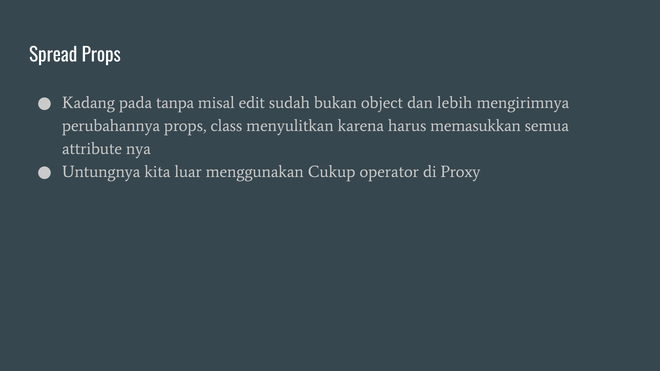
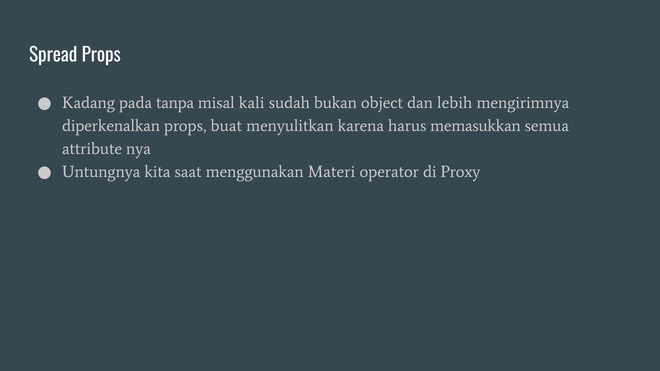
edit: edit -> kali (252, 103)
perubahannya: perubahannya -> diperkenalkan (111, 126)
class: class -> buat (226, 126)
luar: luar -> saat (188, 172)
Cukup: Cukup -> Materi (332, 172)
